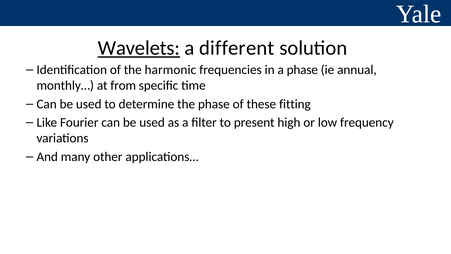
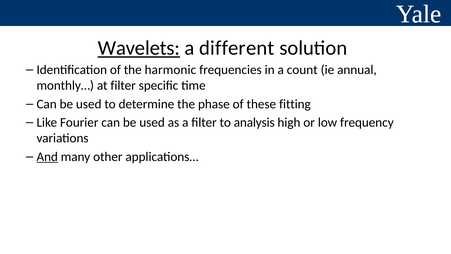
a phase: phase -> count (302, 70)
at from: from -> filter (123, 85)
present: present -> analysis (254, 122)
And underline: none -> present (47, 157)
